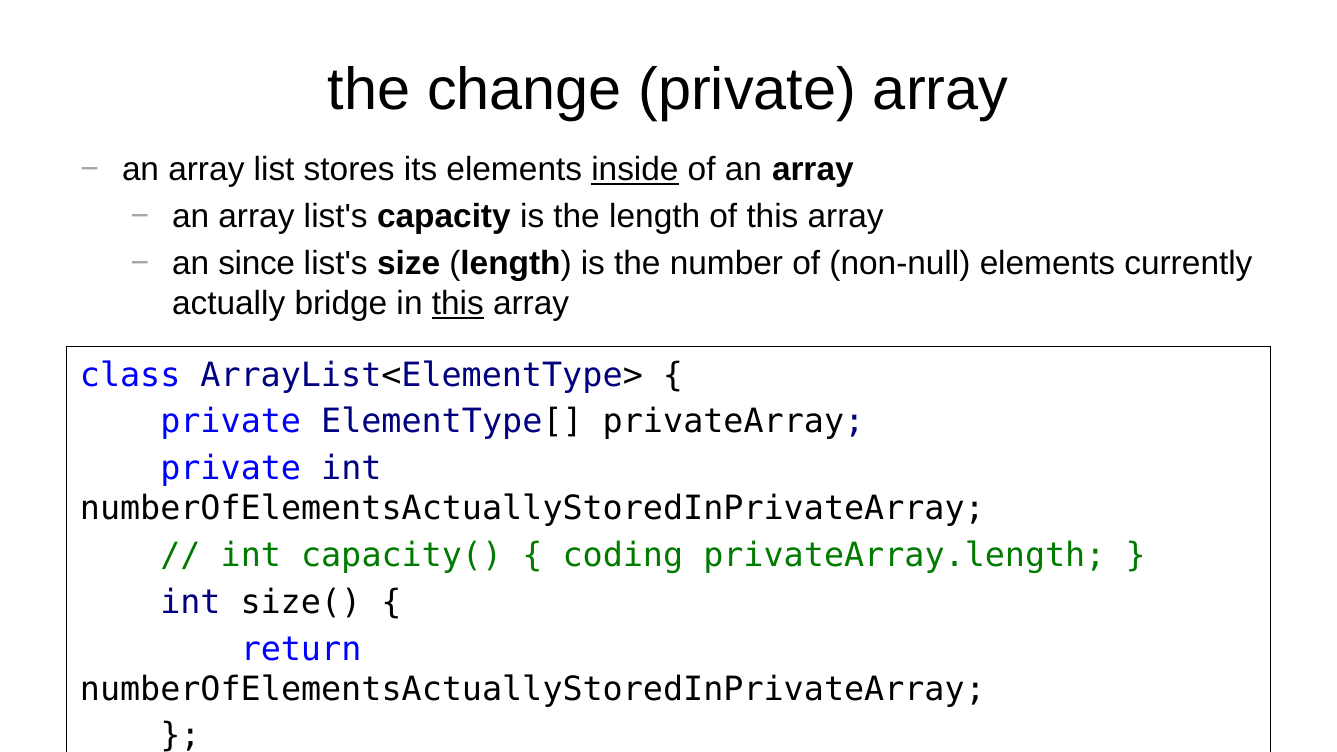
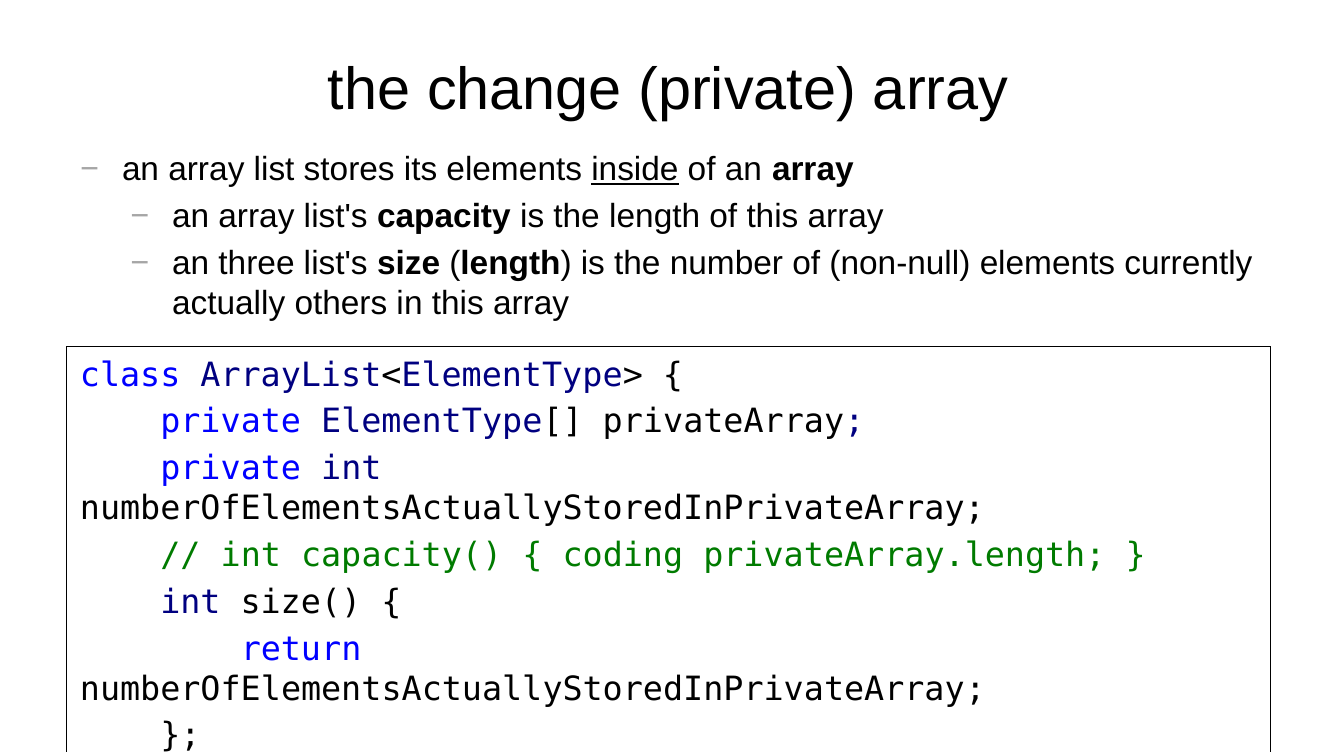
since: since -> three (257, 264)
bridge: bridge -> others (341, 304)
this underline: present -> none (458, 304)
